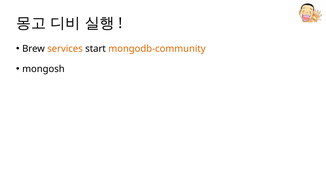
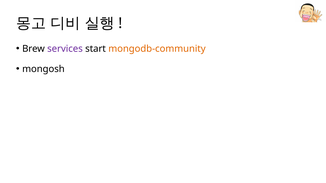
services colour: orange -> purple (65, 49)
